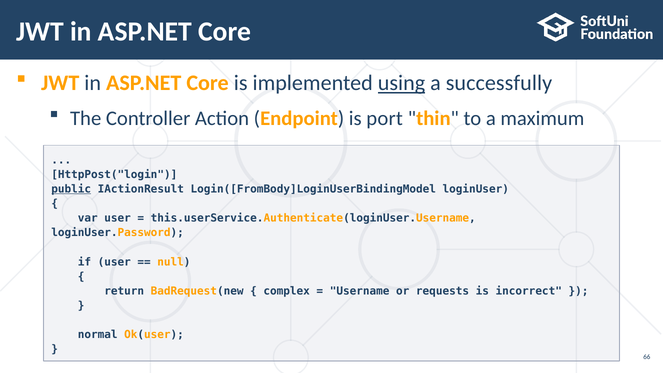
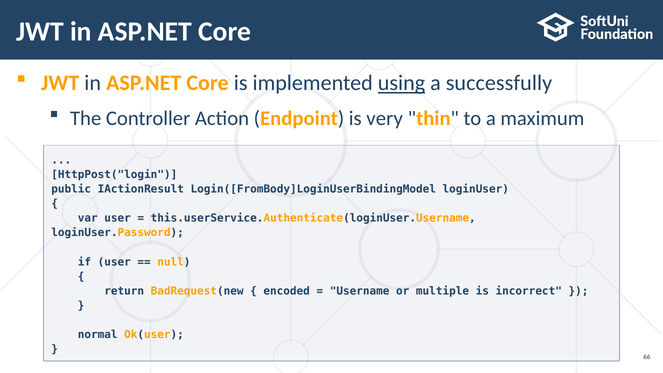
port: port -> very (385, 118)
public underline: present -> none (71, 189)
complex: complex -> encoded (287, 291)
requests: requests -> multiple (443, 291)
